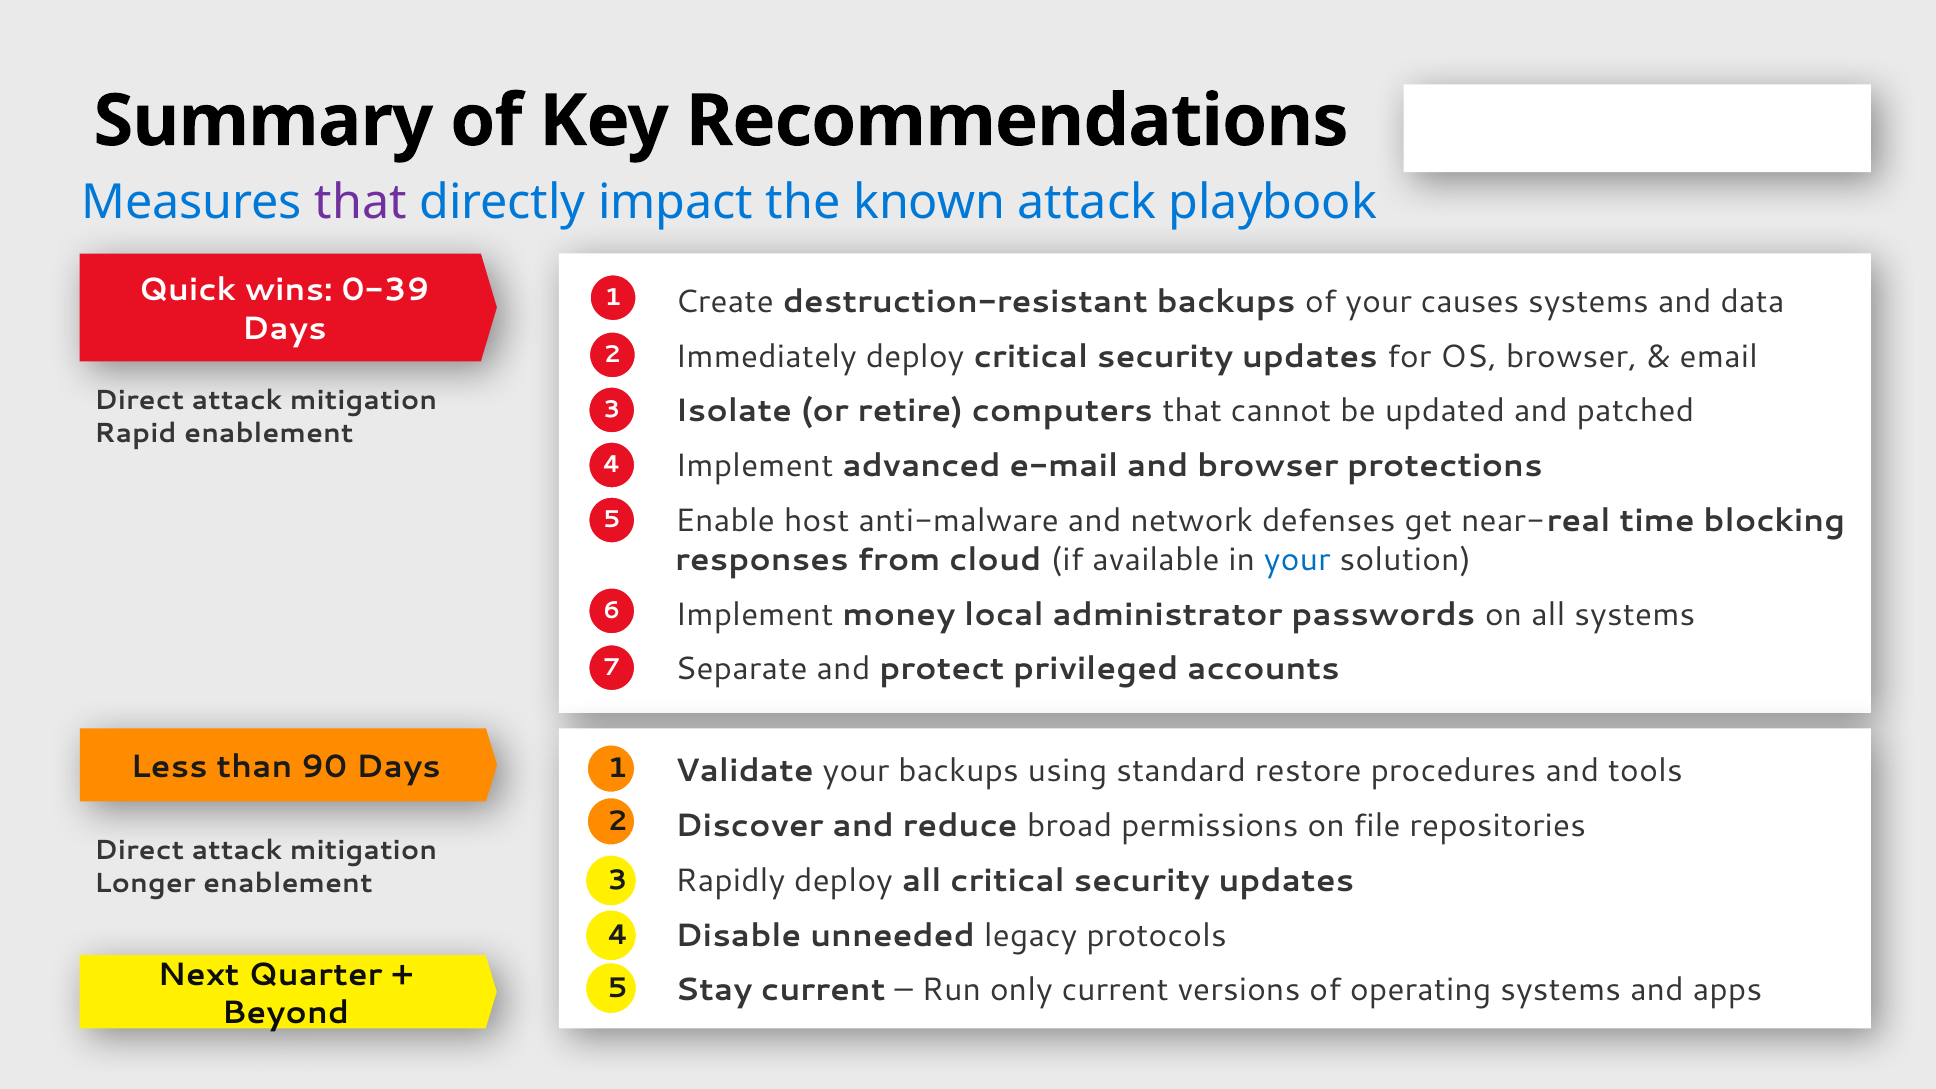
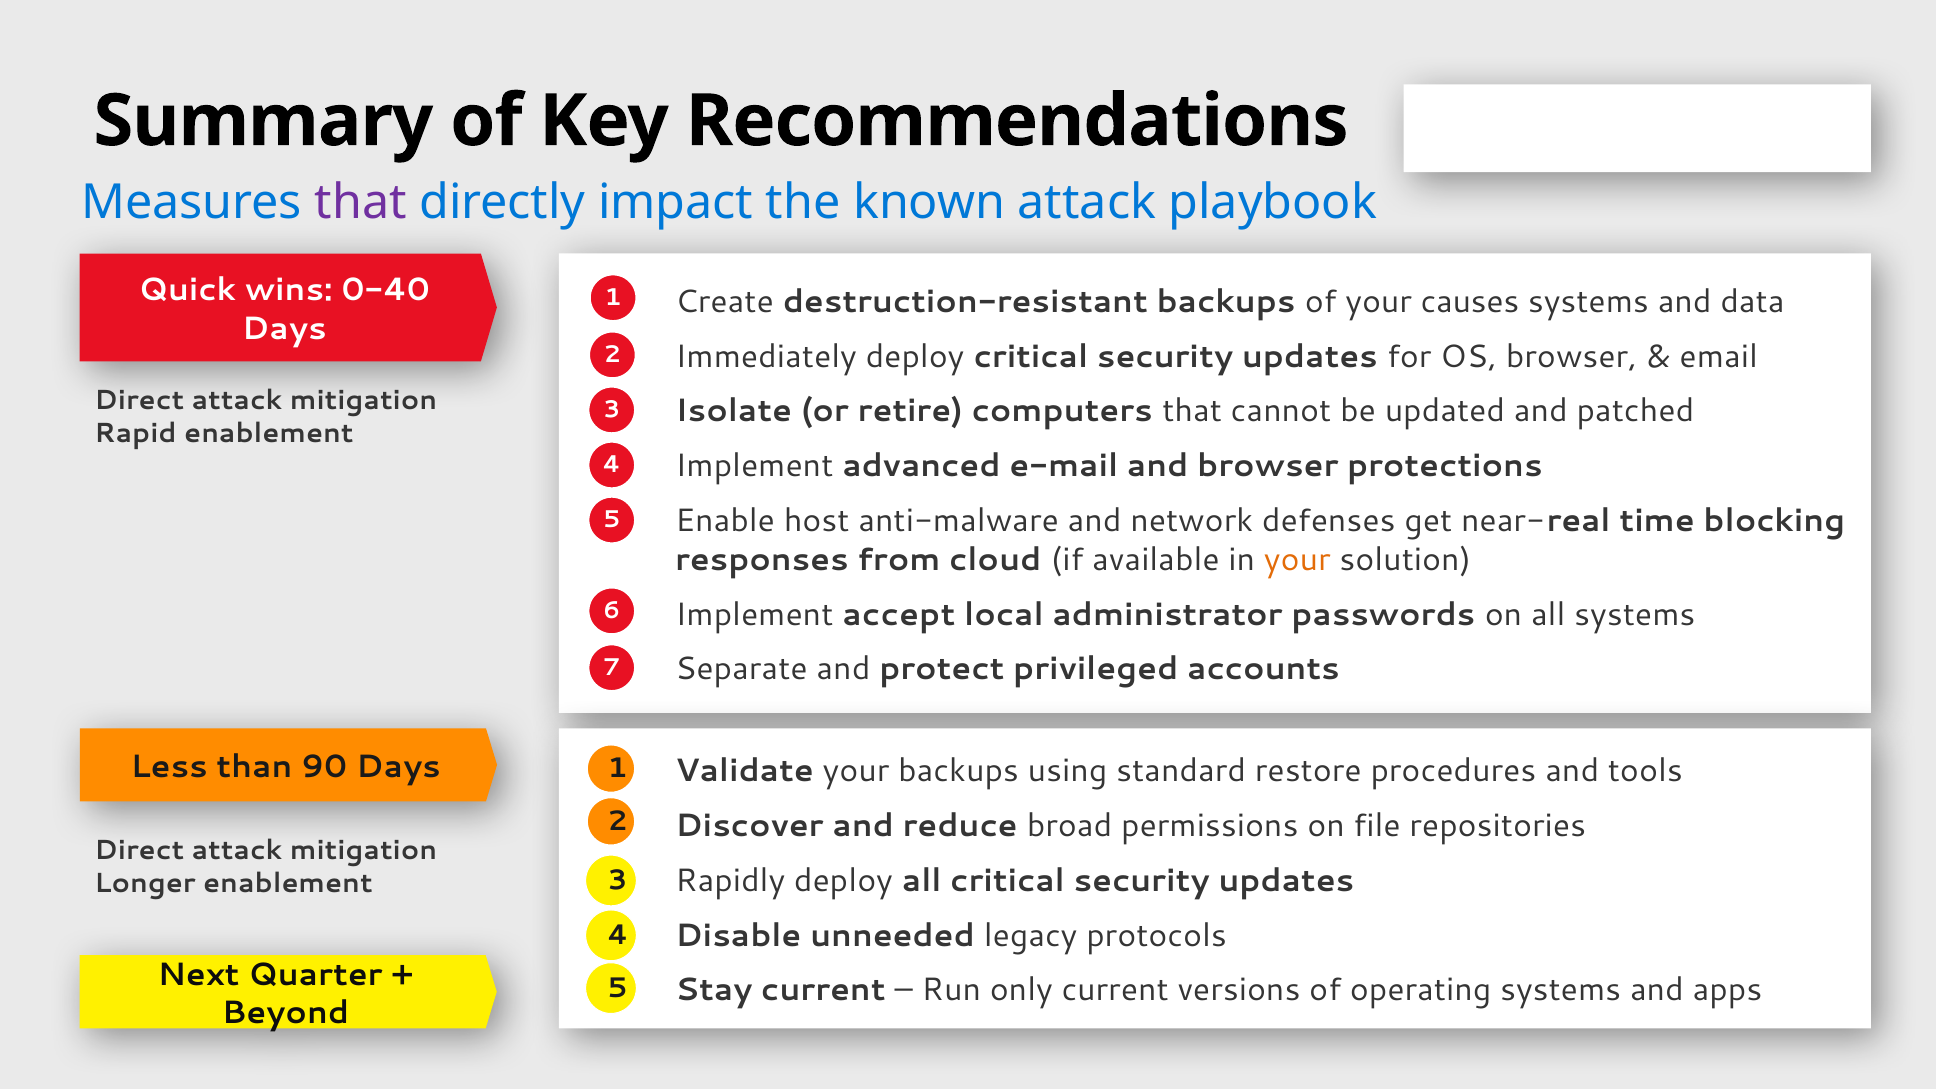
0-39: 0-39 -> 0-40 (386, 290)
your colour: blue -> orange (1297, 560)
money: money -> accept (899, 614)
